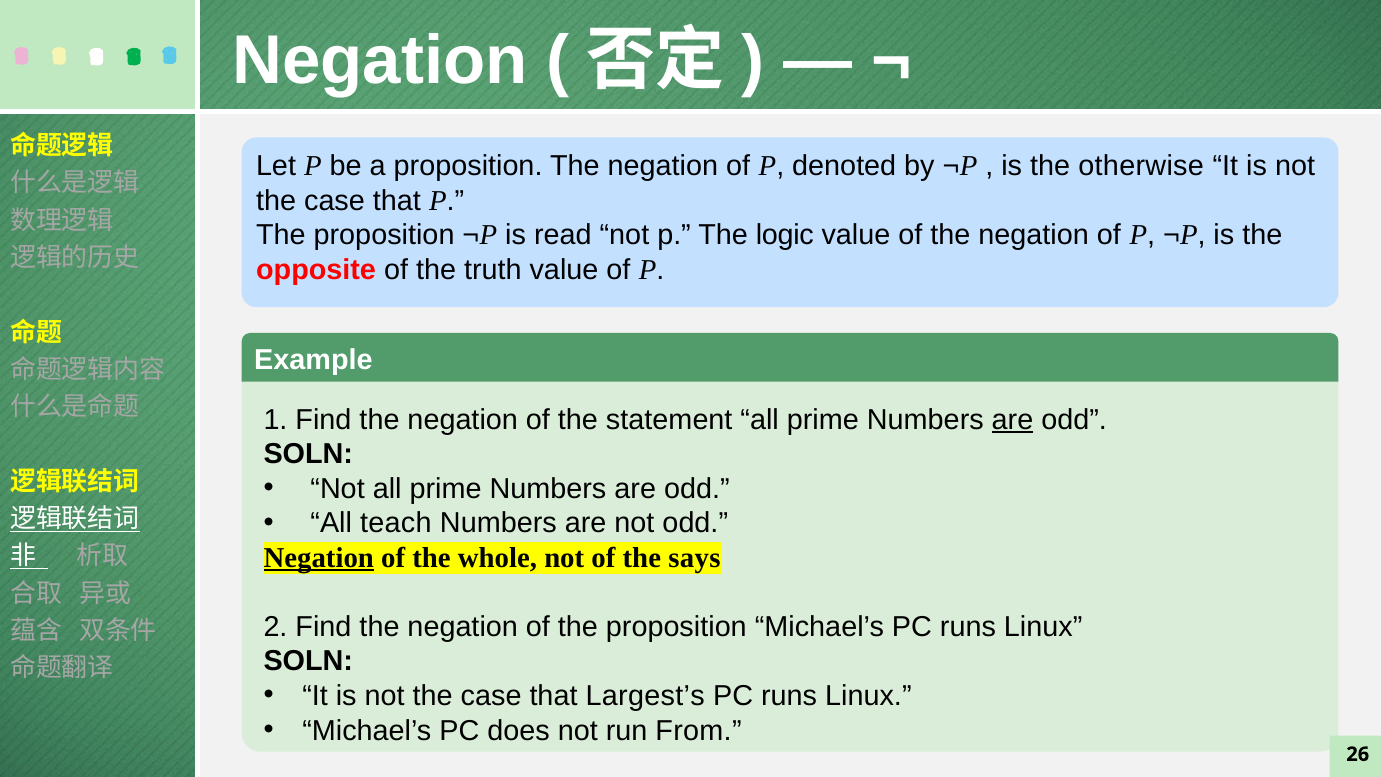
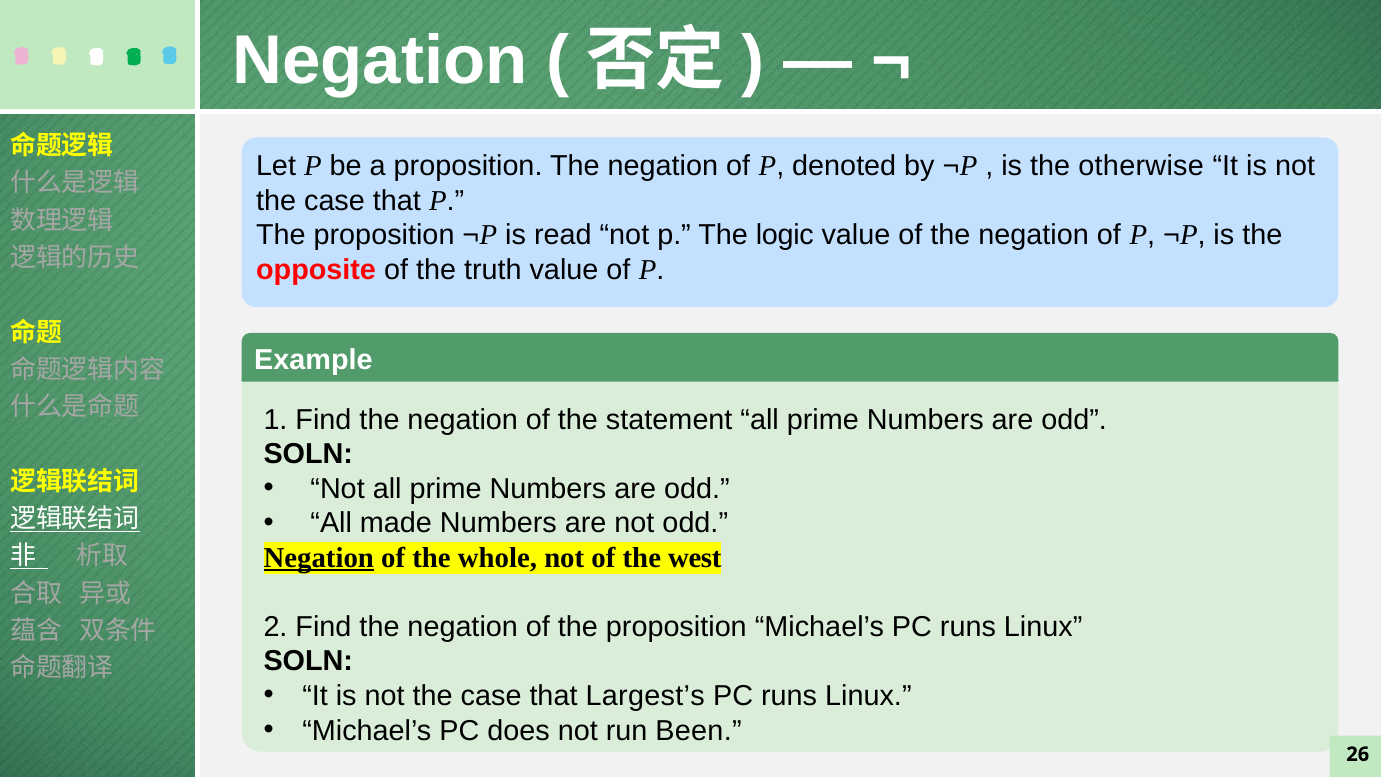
are underline: present -> none (1013, 420)
teach: teach -> made (396, 523)
says: says -> west (695, 558)
From: From -> Been (699, 730)
